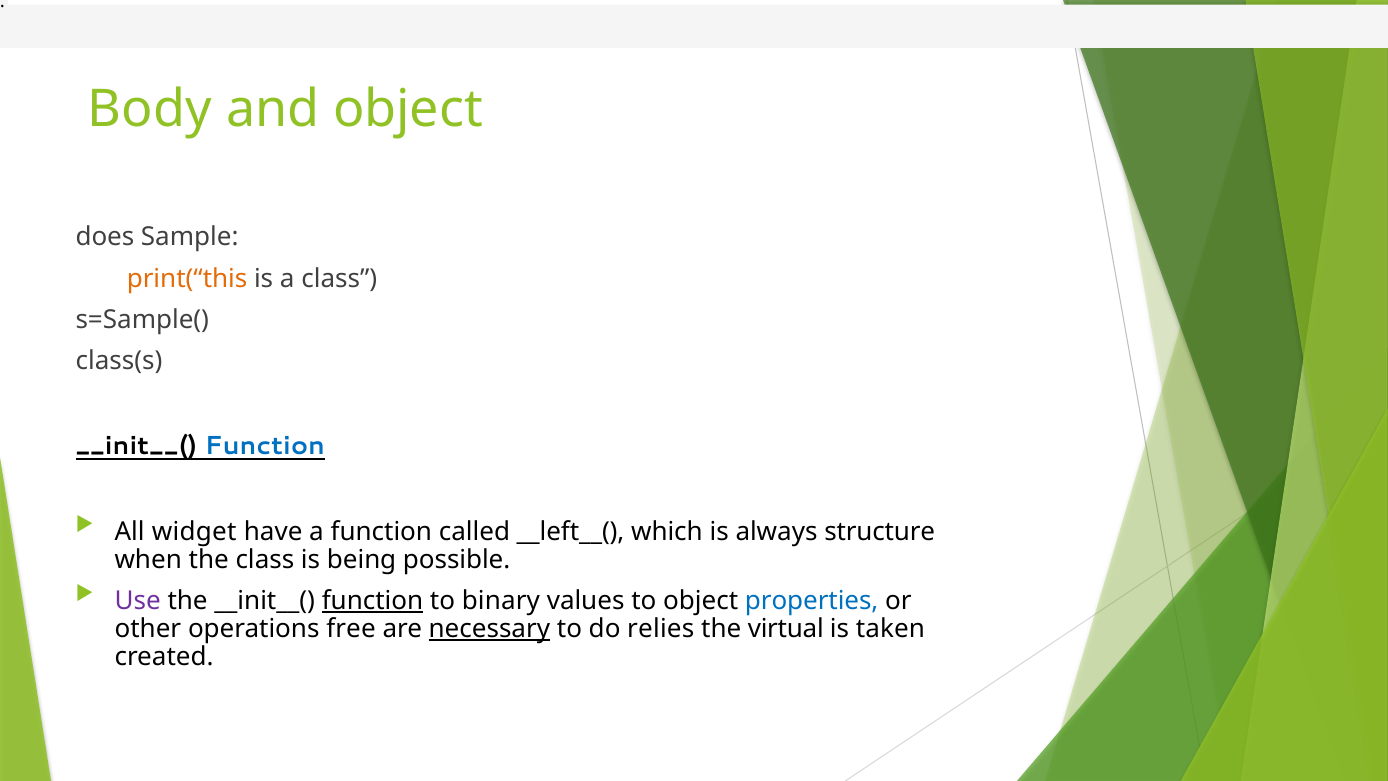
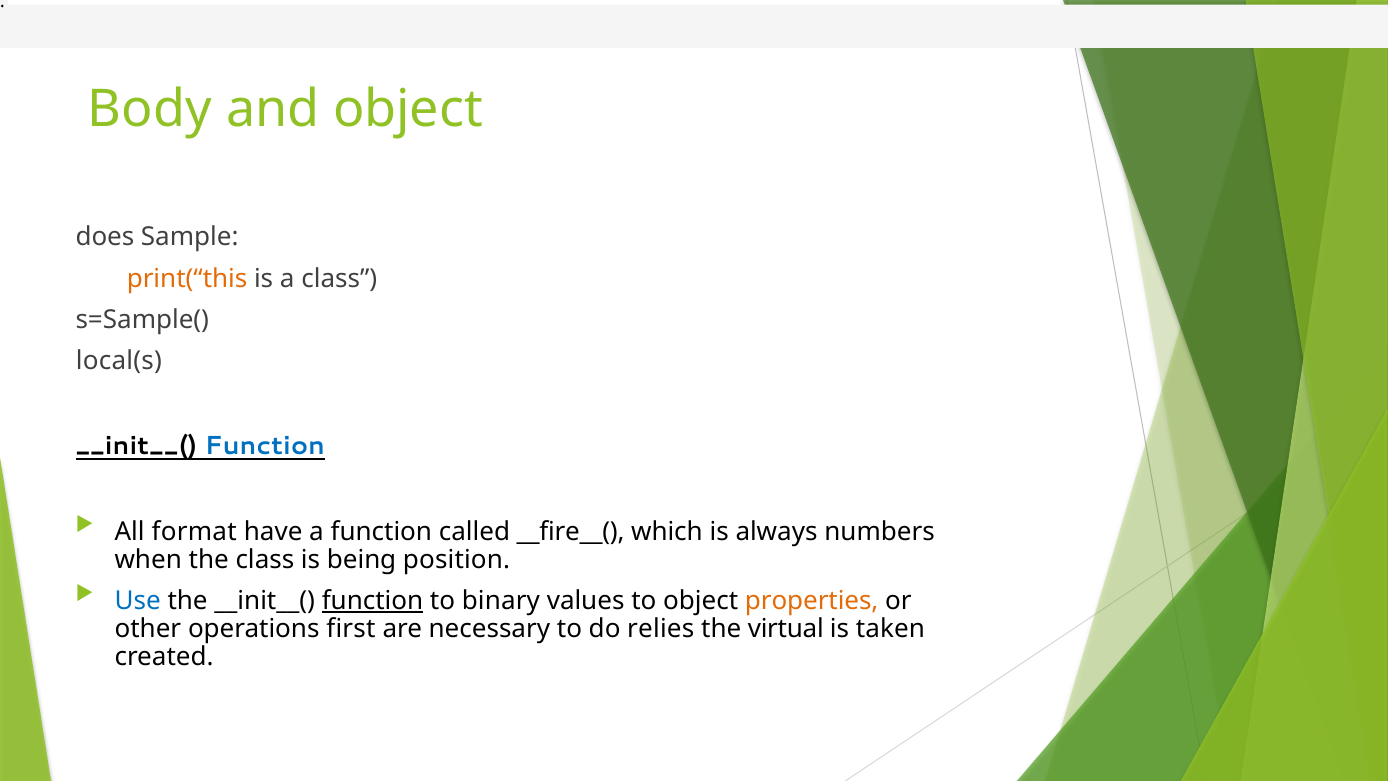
class(s: class(s -> local(s (119, 361)
widget: widget -> format (194, 531)
__left__(: __left__( -> __fire__( (571, 531)
structure: structure -> numbers (880, 531)
possible: possible -> position (457, 559)
Use colour: purple -> blue (138, 601)
properties colour: blue -> orange (812, 601)
free: free -> first (351, 629)
necessary underline: present -> none (489, 629)
